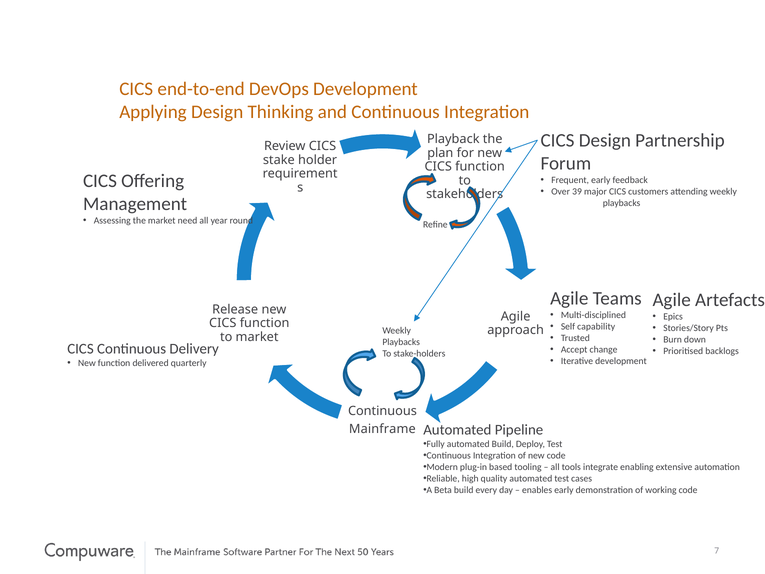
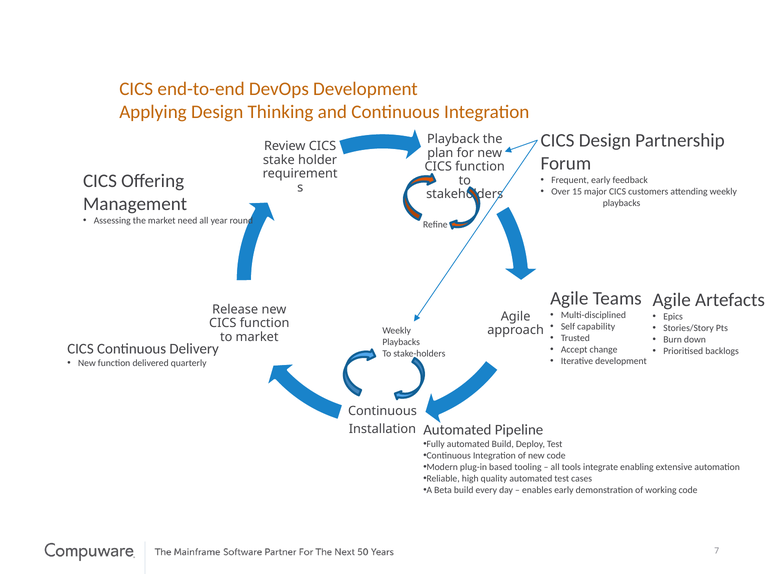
39: 39 -> 15 (577, 191)
Mainframe: Mainframe -> Installation (382, 429)
